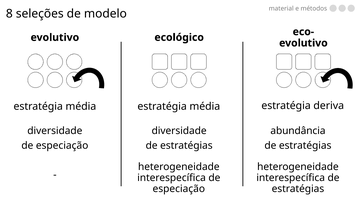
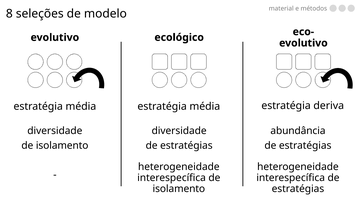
especiação: especiação -> isolamento (62, 145)
especiação: especiação -> isolamento (179, 189)
